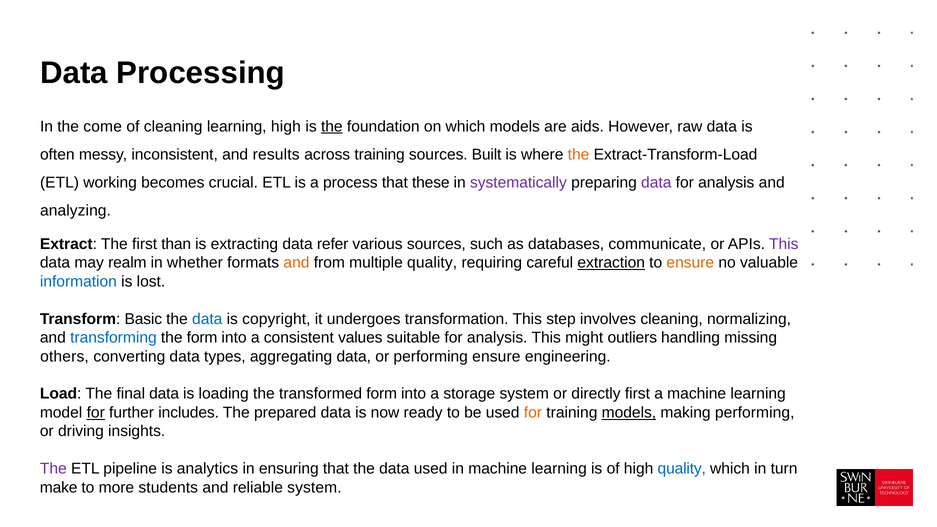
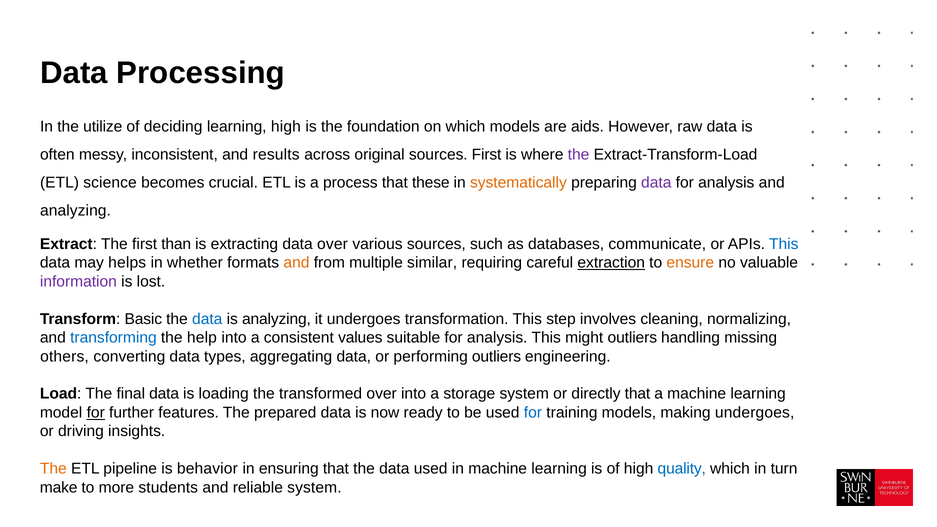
come: come -> utilize (103, 127)
of cleaning: cleaning -> deciding (173, 127)
the underline: present -> none (332, 127)
across training: training -> original (380, 155)
sources Built: Built -> First (487, 155)
the colour: orange -> purple (579, 155)
working: working -> science (110, 183)
systematically colour: purple -> orange (518, 183)
data refer: refer -> over (333, 244)
This colour: purple -> blue (784, 244)
realm: realm -> helps (127, 263)
multiple quality: quality -> similar (432, 263)
information colour: blue -> purple (78, 282)
is copyright: copyright -> analyzing (276, 319)
the form: form -> help (202, 338)
performing ensure: ensure -> outliers (497, 356)
transformed form: form -> over (382, 394)
directly first: first -> that (637, 394)
includes: includes -> features (189, 413)
for colour: orange -> blue (533, 413)
models underline: present -> none (629, 413)
making performing: performing -> undergoes (755, 413)
The colour: purple -> orange (53, 469)
analytics: analytics -> behavior (207, 469)
